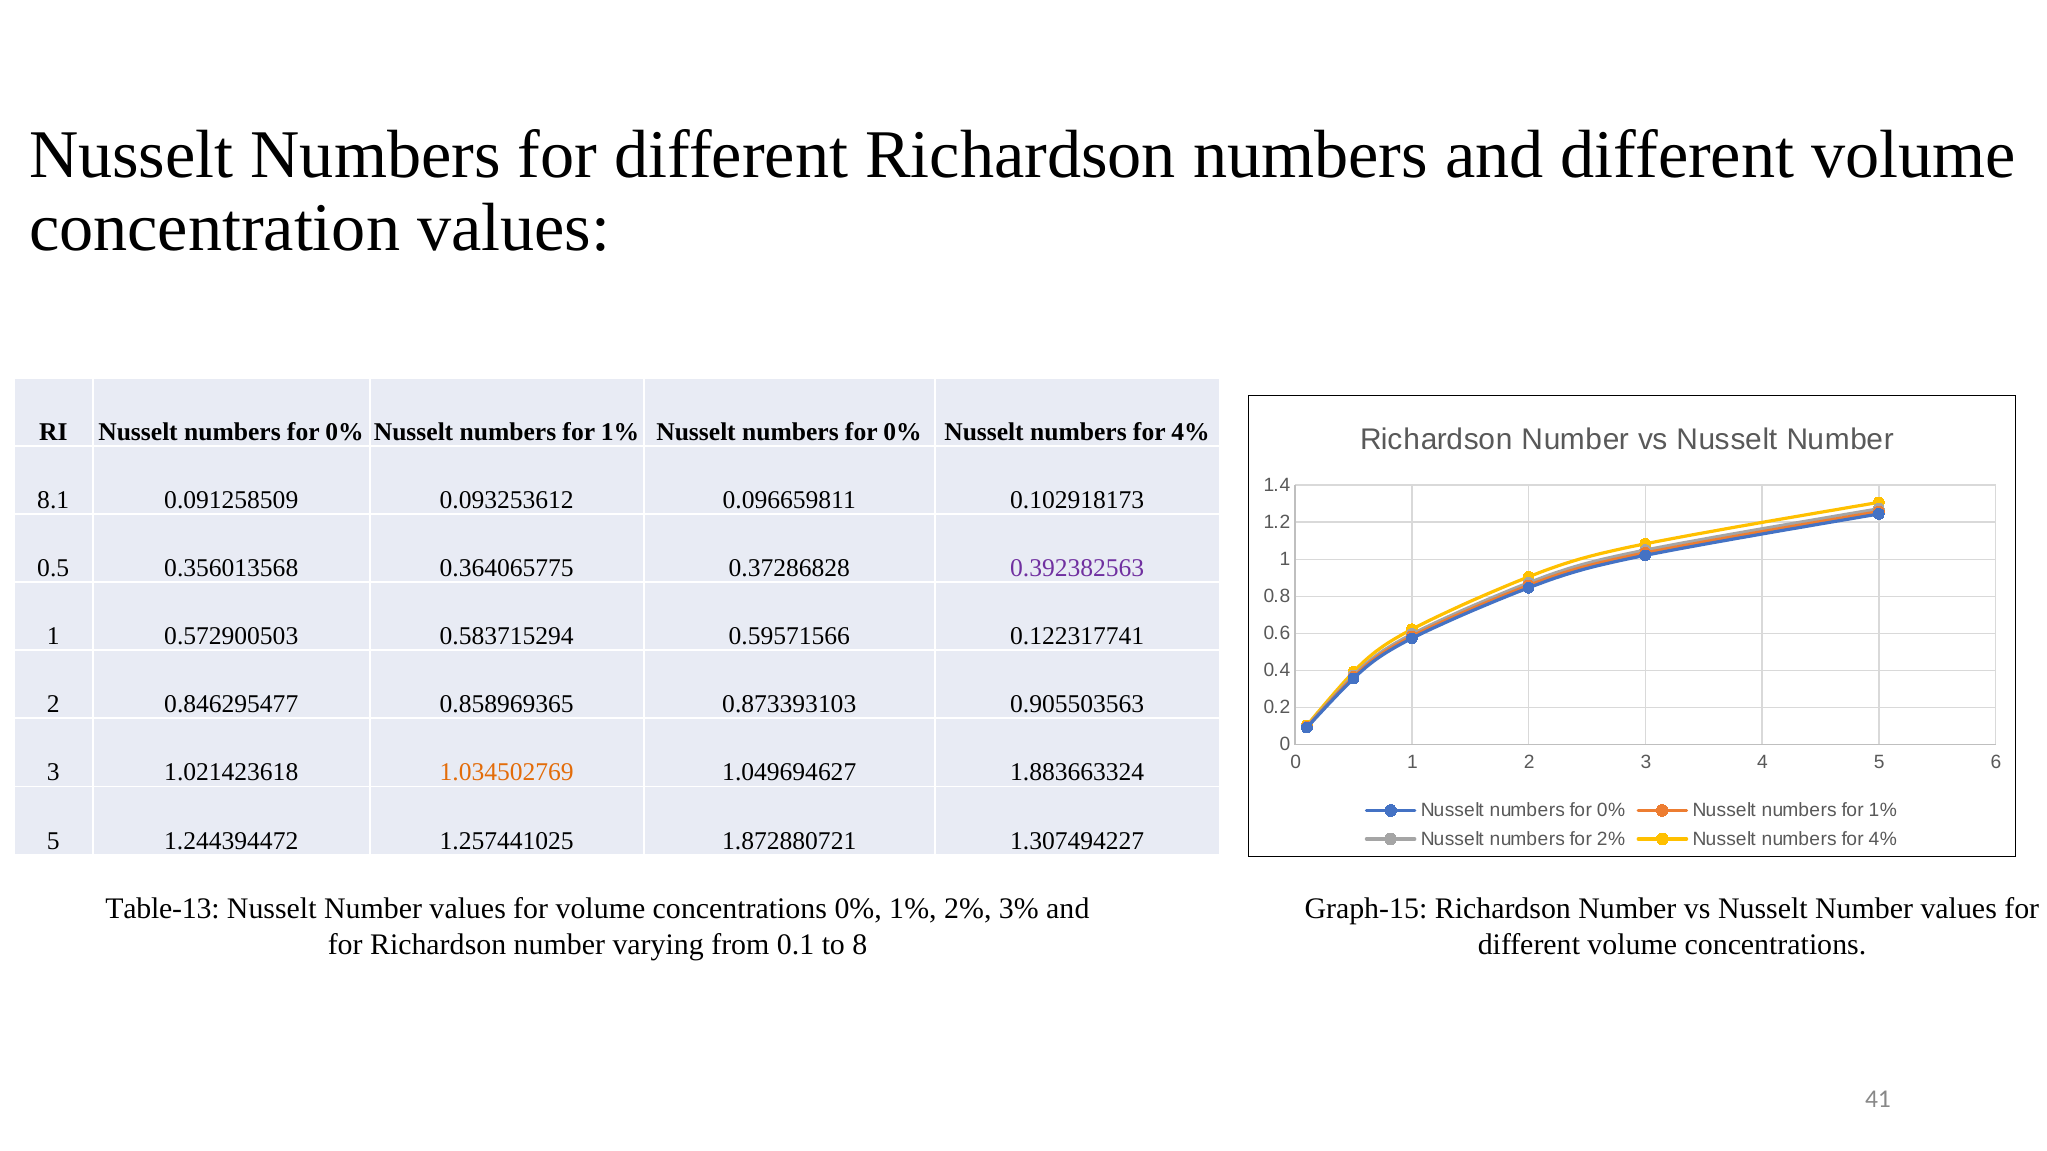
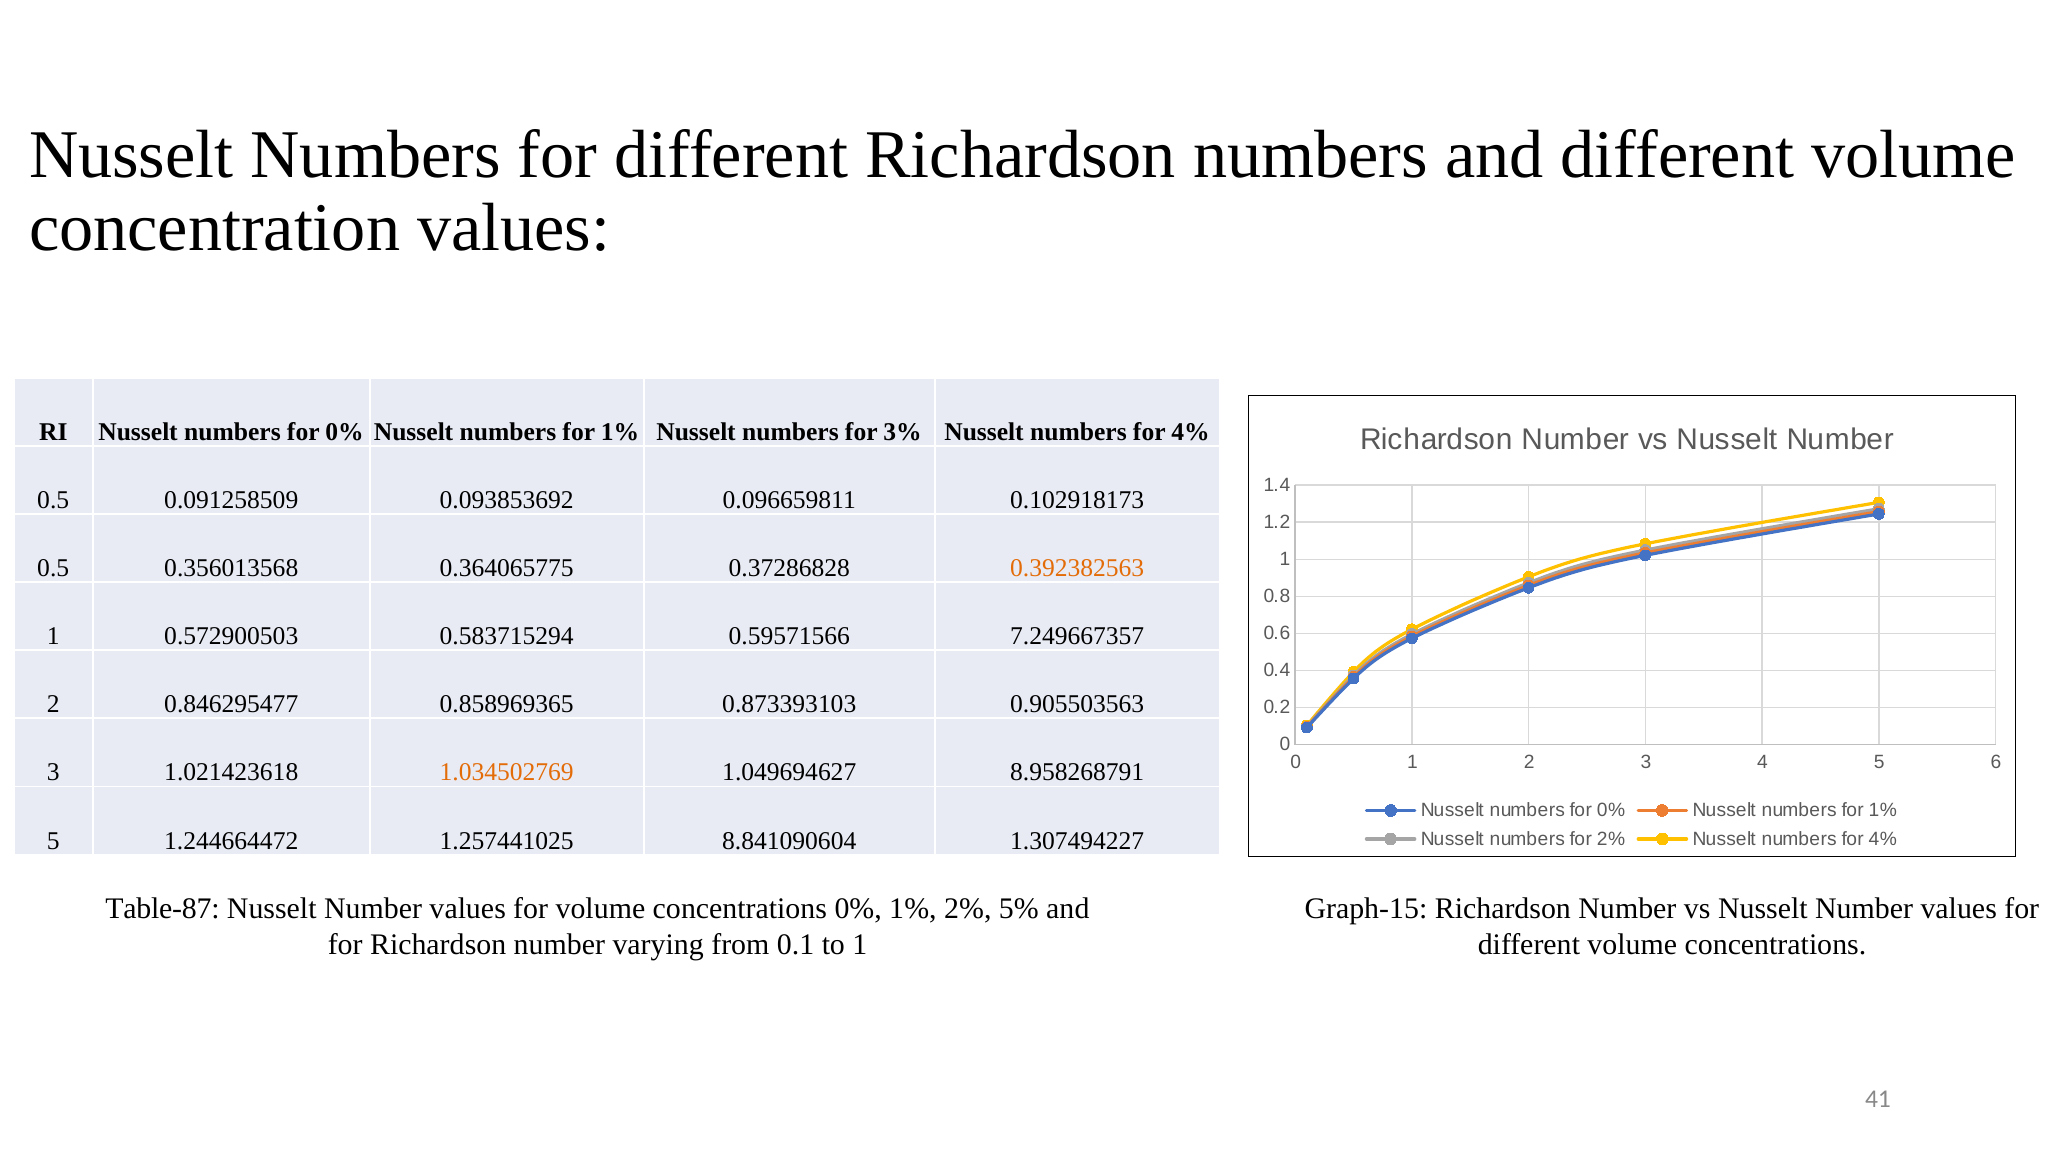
0%: 0% -> 3% (903, 432)
8.1: 8.1 -> 0.5 (53, 500)
0.093253612: 0.093253612 -> 0.093853692 (507, 500)
0.392382563 colour: purple -> orange (1077, 568)
0.122317741: 0.122317741 -> 7.249667357 (1077, 636)
1.883663324: 1.883663324 -> 8.958268791 (1077, 773)
1.244394472: 1.244394472 -> 1.244664472 (231, 841)
1.872880721: 1.872880721 -> 8.841090604 (789, 841)
Table-13: Table-13 -> Table-87 (163, 909)
3%: 3% -> 5% (1019, 909)
to 8: 8 -> 1 (860, 945)
